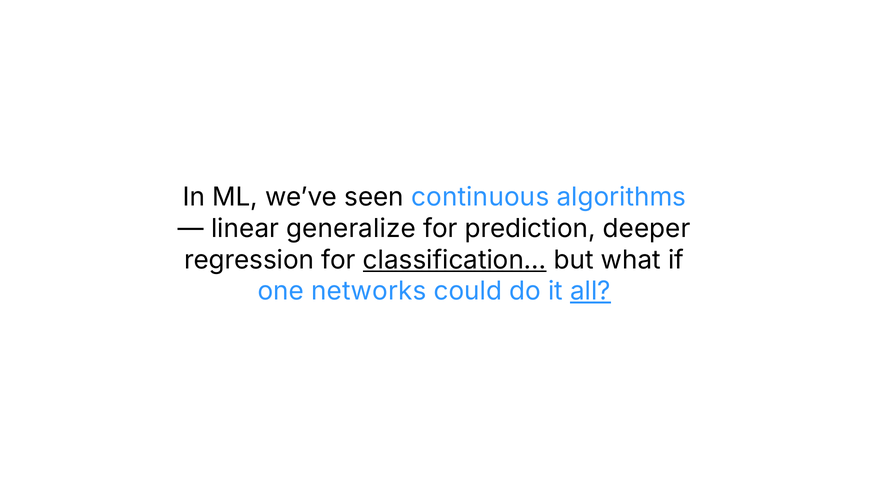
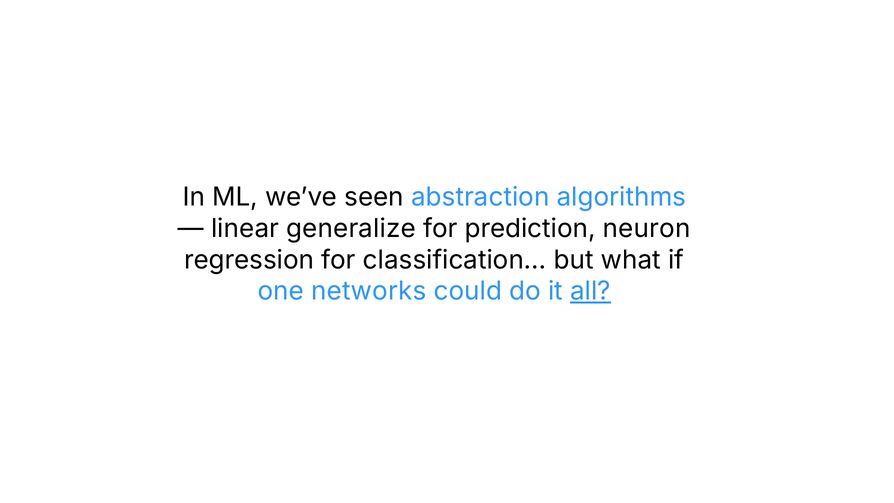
continuous: continuous -> abstraction (480, 197)
deeper: deeper -> neuron (647, 229)
classification underline: present -> none (455, 260)
